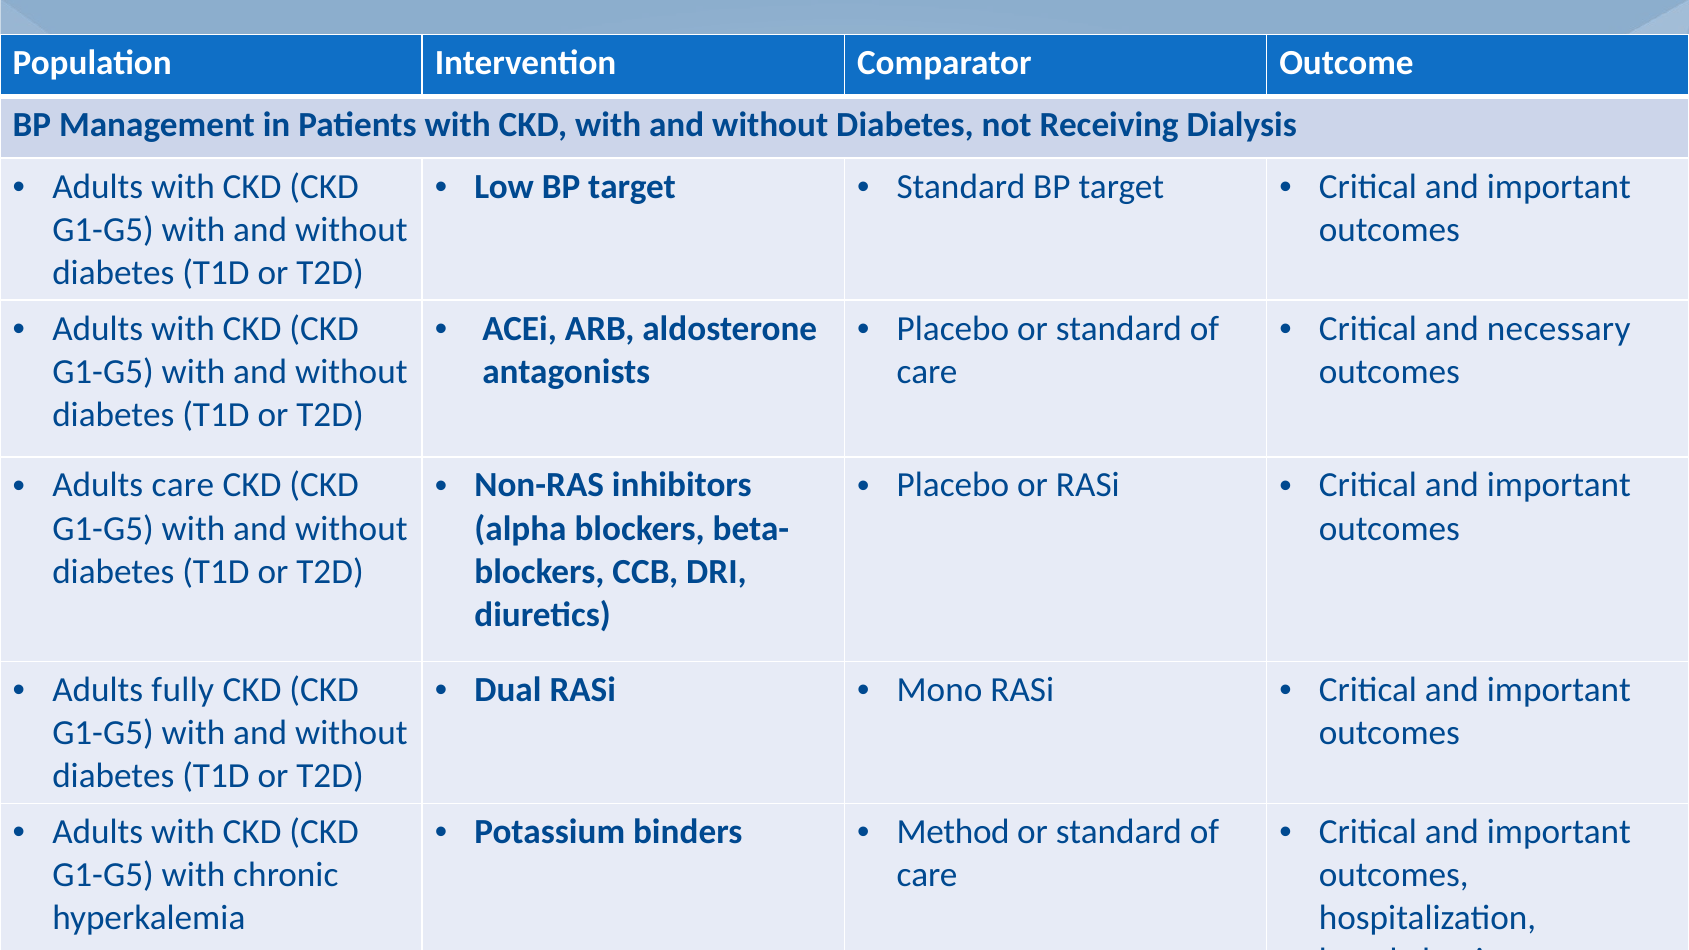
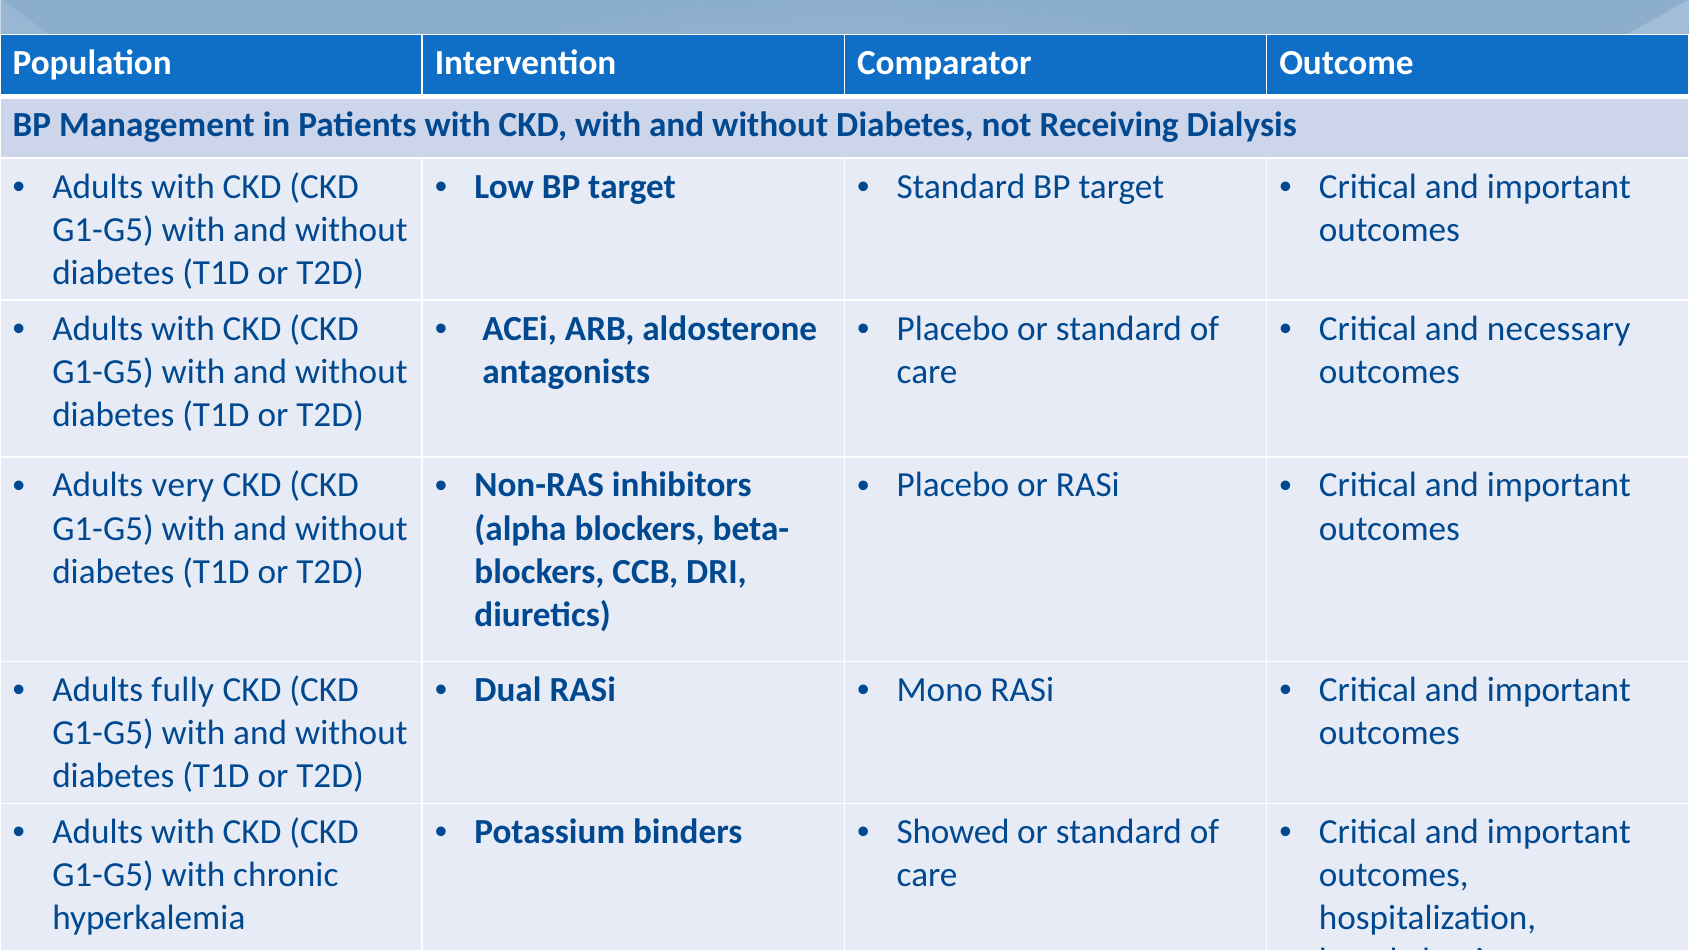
Adults care: care -> very (183, 485)
Method: Method -> Showed (953, 832)
